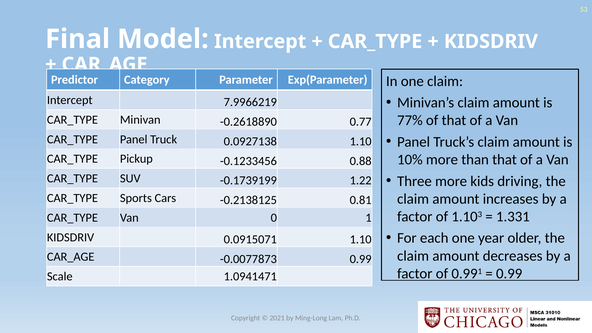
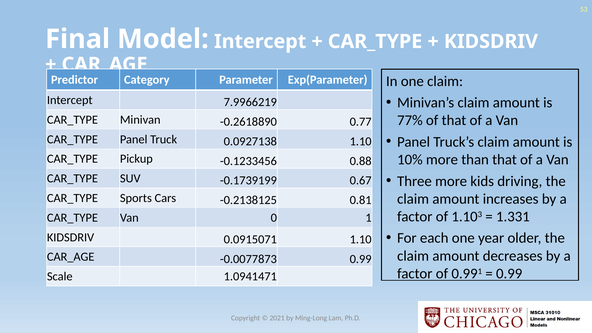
1.22: 1.22 -> 0.67 (361, 181)
